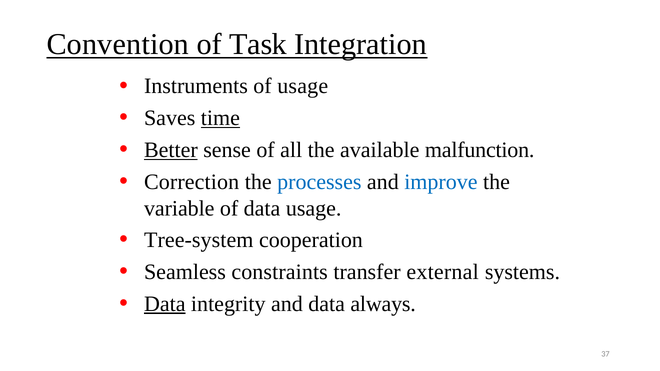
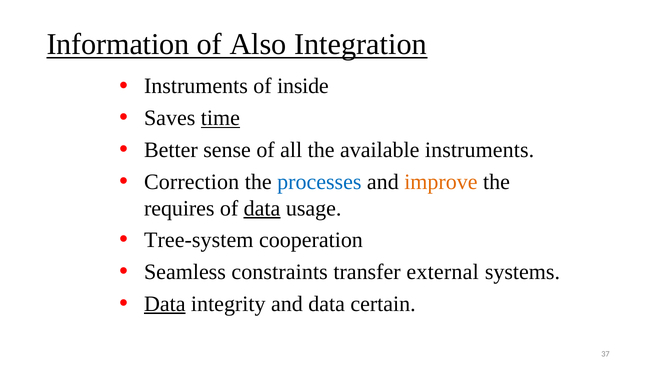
Convention: Convention -> Information (118, 45)
Task: Task -> Also (258, 45)
of usage: usage -> inside (303, 86)
Better underline: present -> none (171, 150)
available malfunction: malfunction -> instruments (480, 150)
improve colour: blue -> orange (441, 182)
variable: variable -> requires (179, 208)
data underline: none -> present (262, 208)
always: always -> certain (383, 304)
